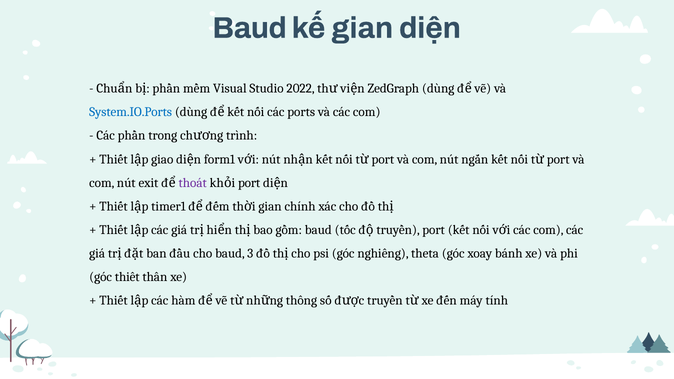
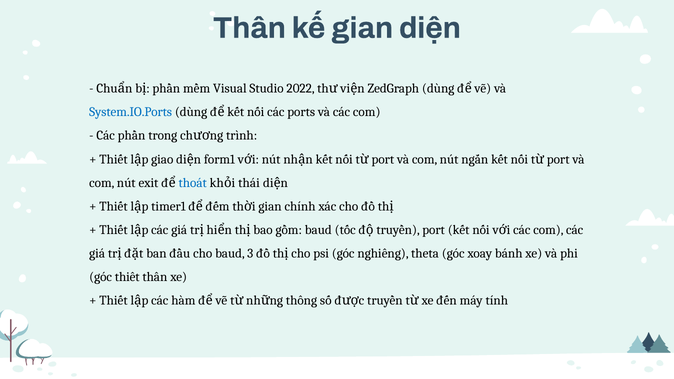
Baud: Baud -> Thân (249, 28)
thoát colour: purple -> blue (193, 183)
port: port -> thái (249, 183)
